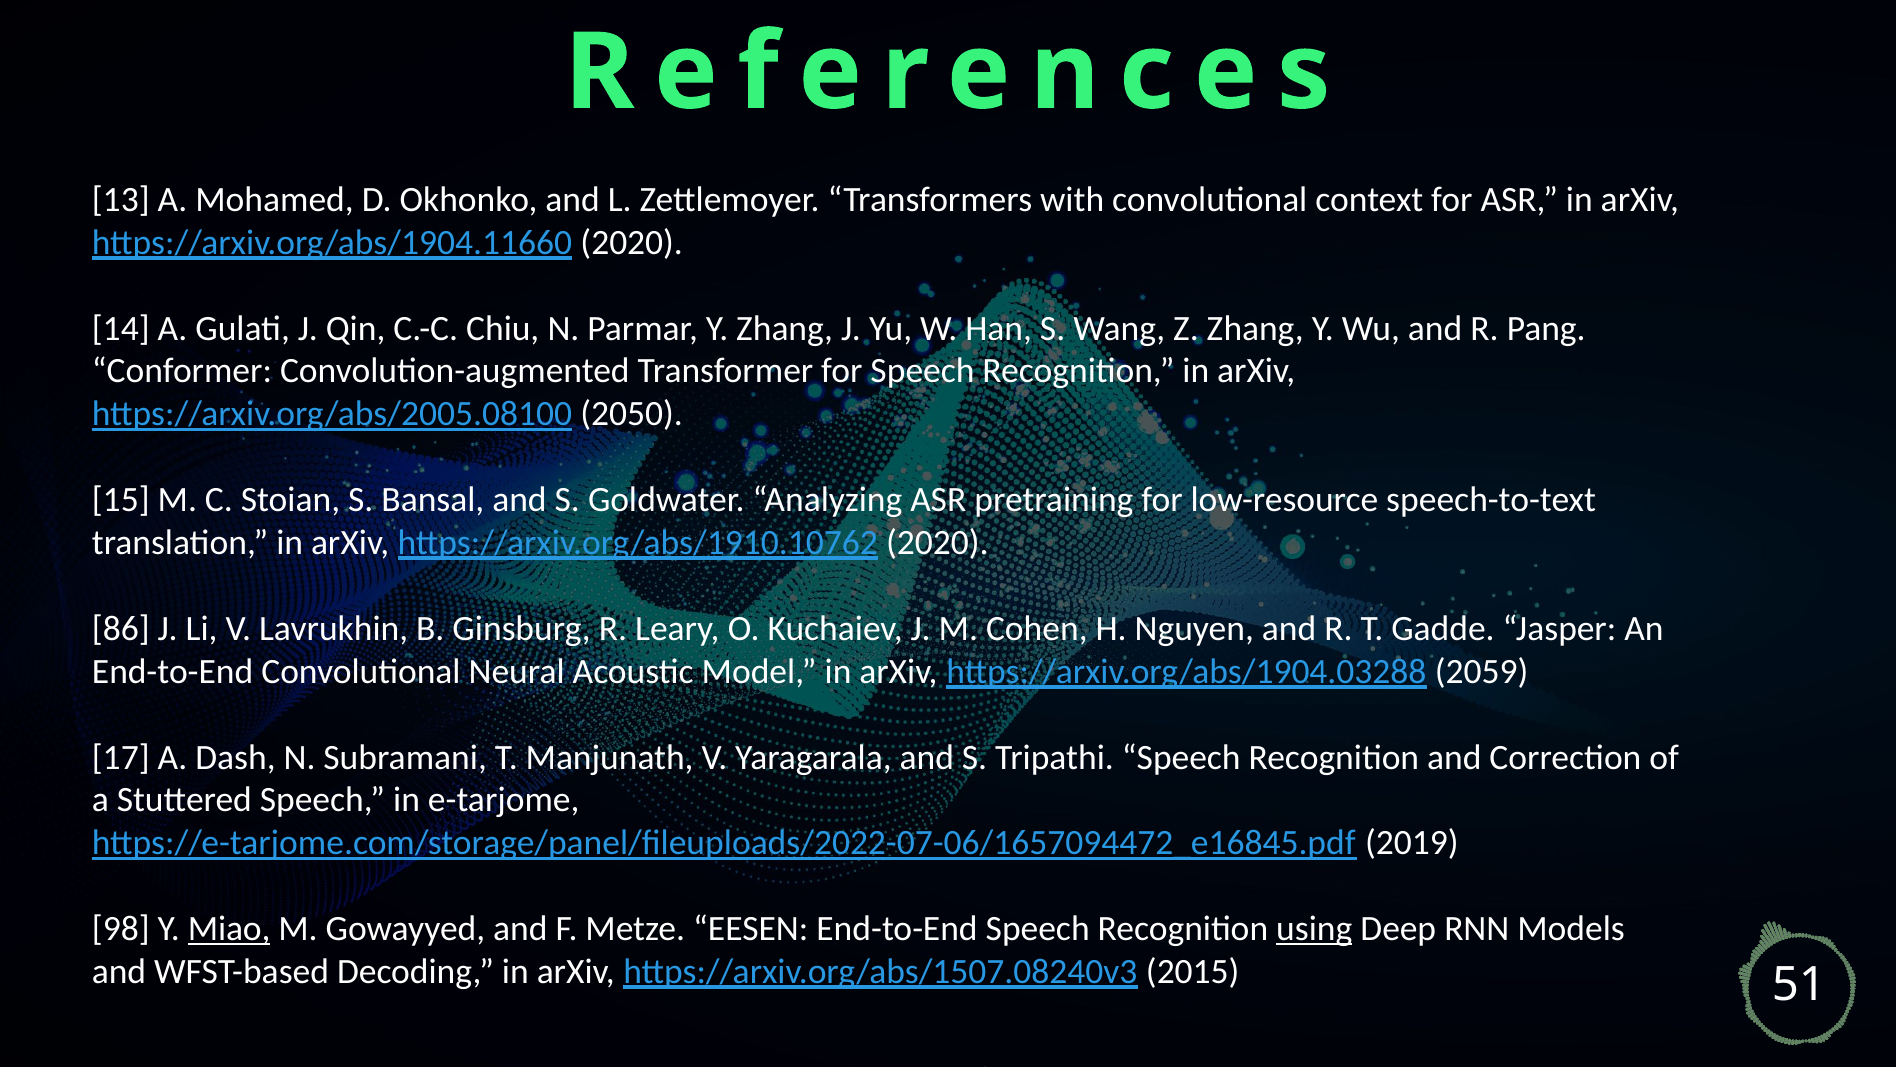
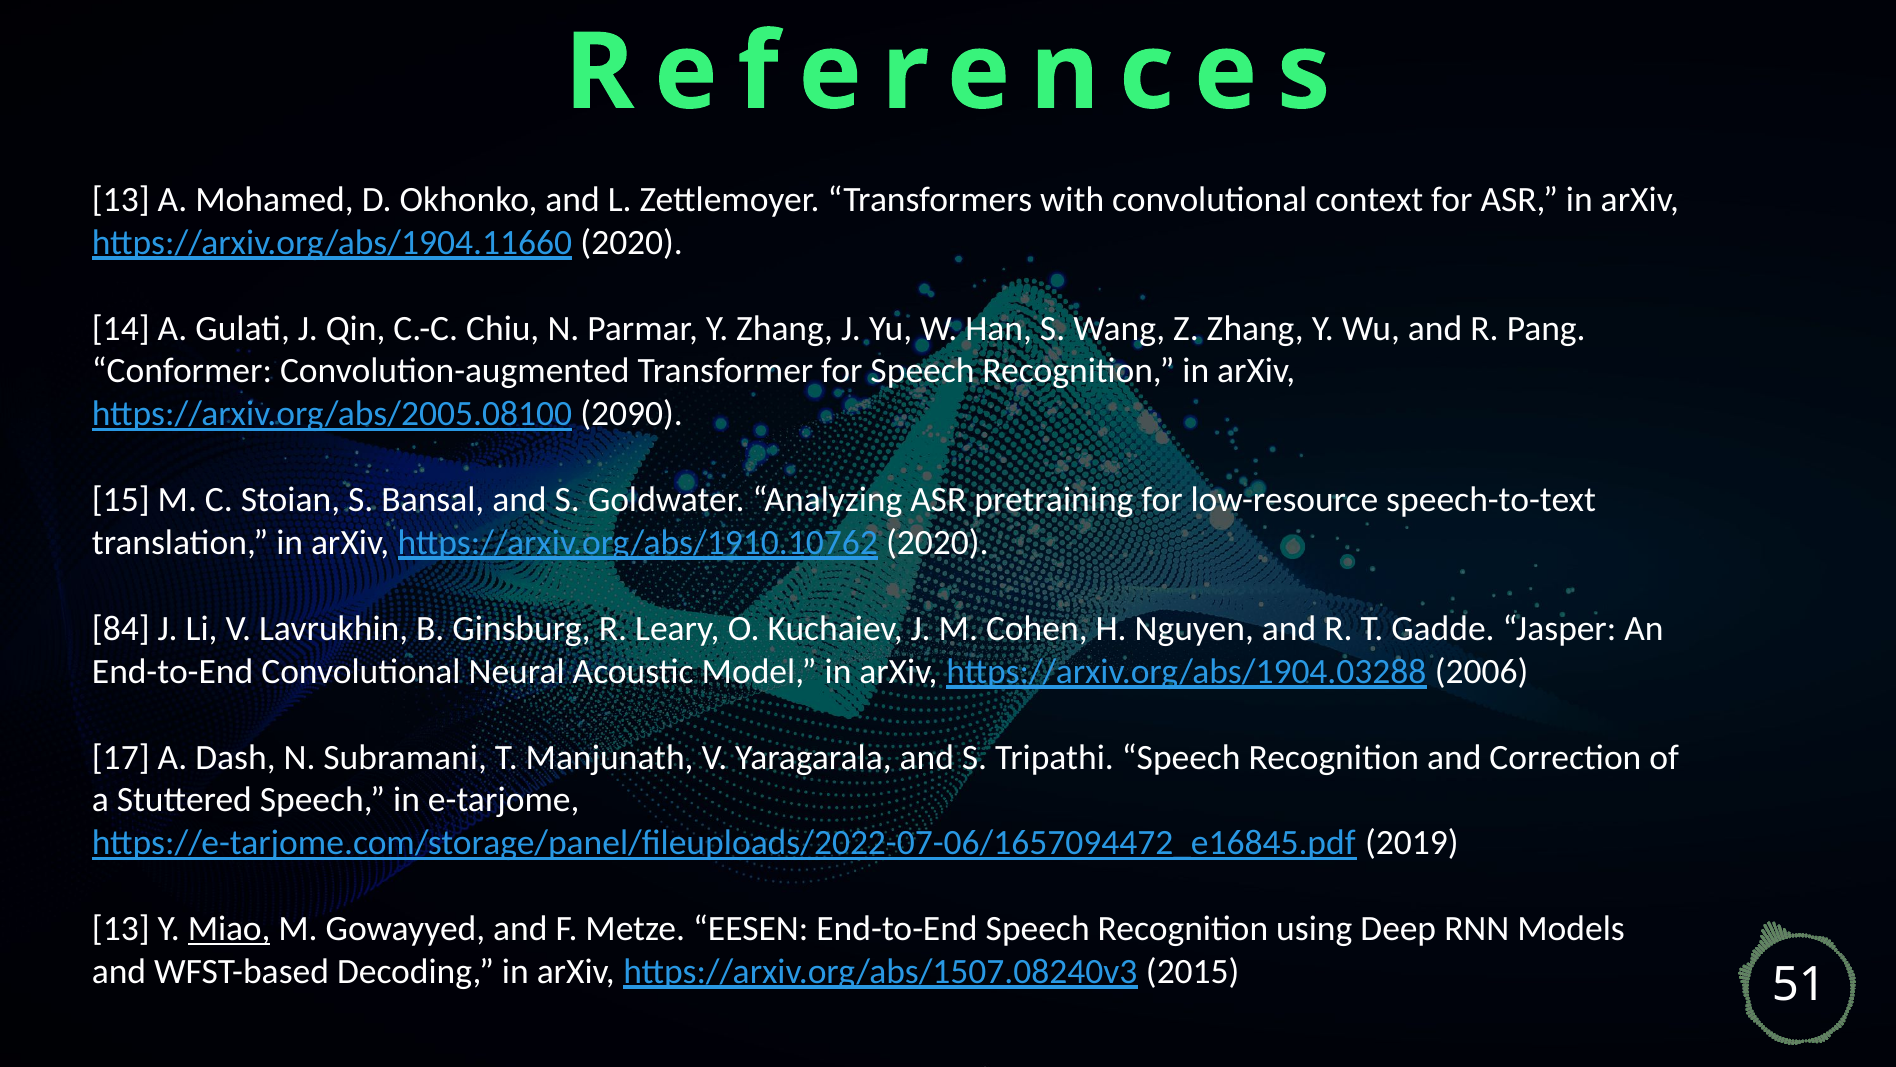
2050: 2050 -> 2090 (632, 414)
86: 86 -> 84 (121, 628)
2059: 2059 -> 2006 (1482, 671)
98: 98 -> 13 (121, 928)
using underline: present -> none (1314, 928)
